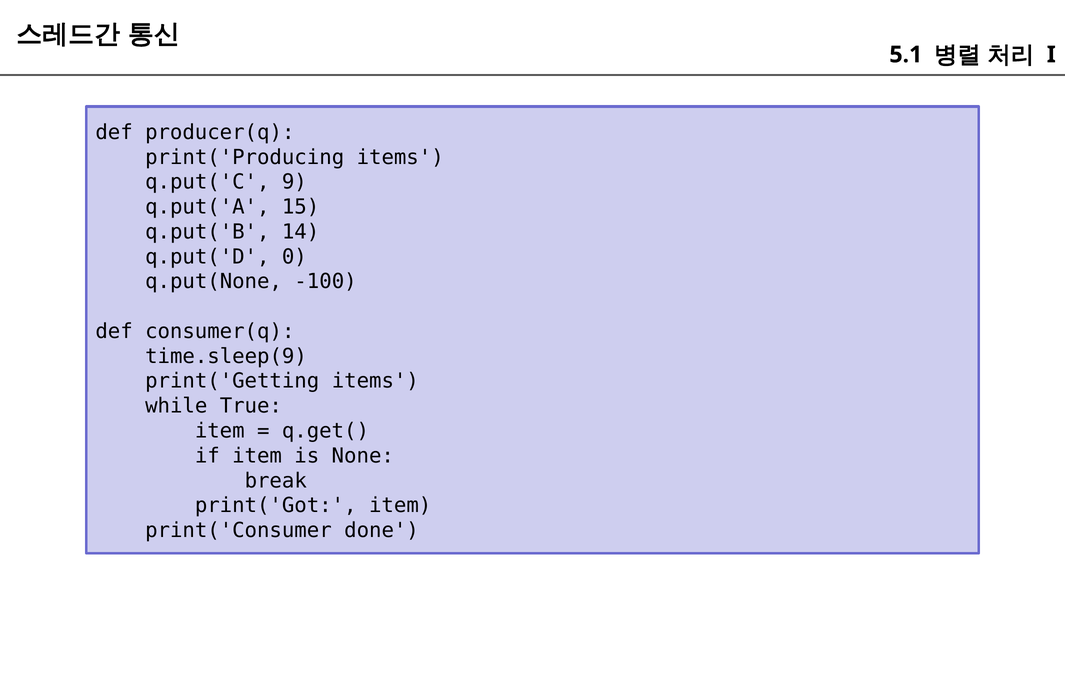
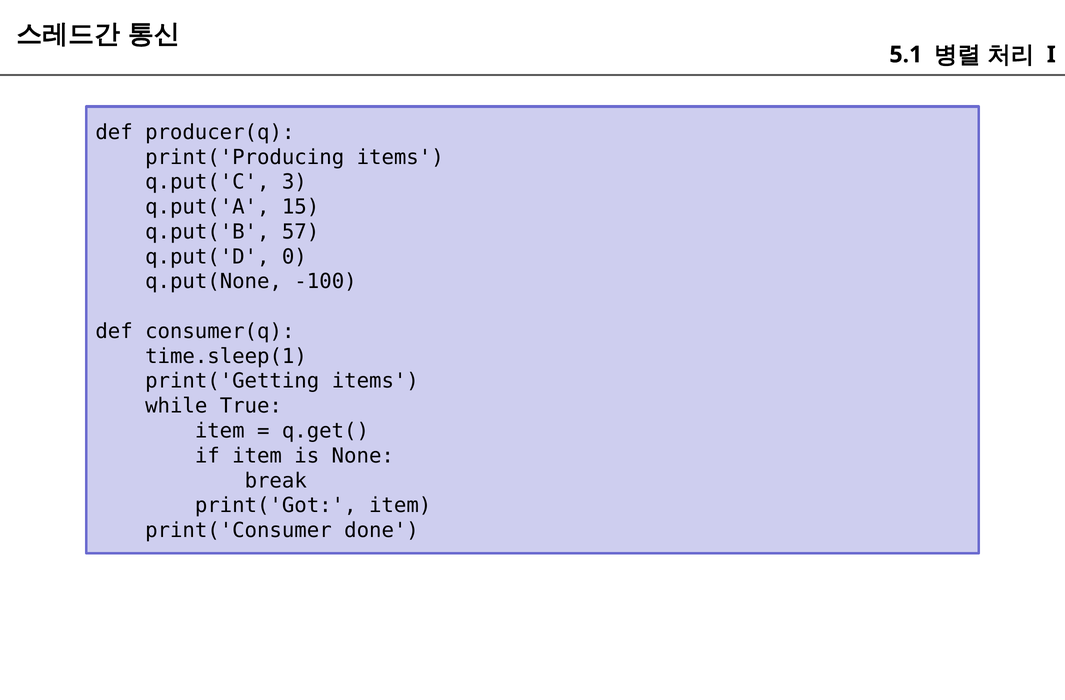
9: 9 -> 3 (294, 182)
14: 14 -> 57 (301, 232)
time.sleep(9: time.sleep(9 -> time.sleep(1 (226, 356)
